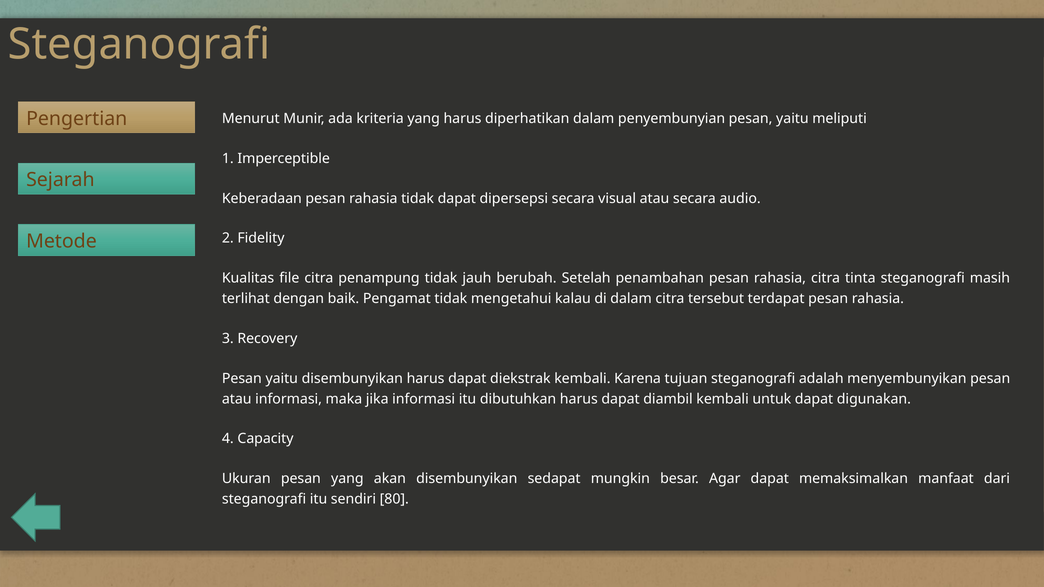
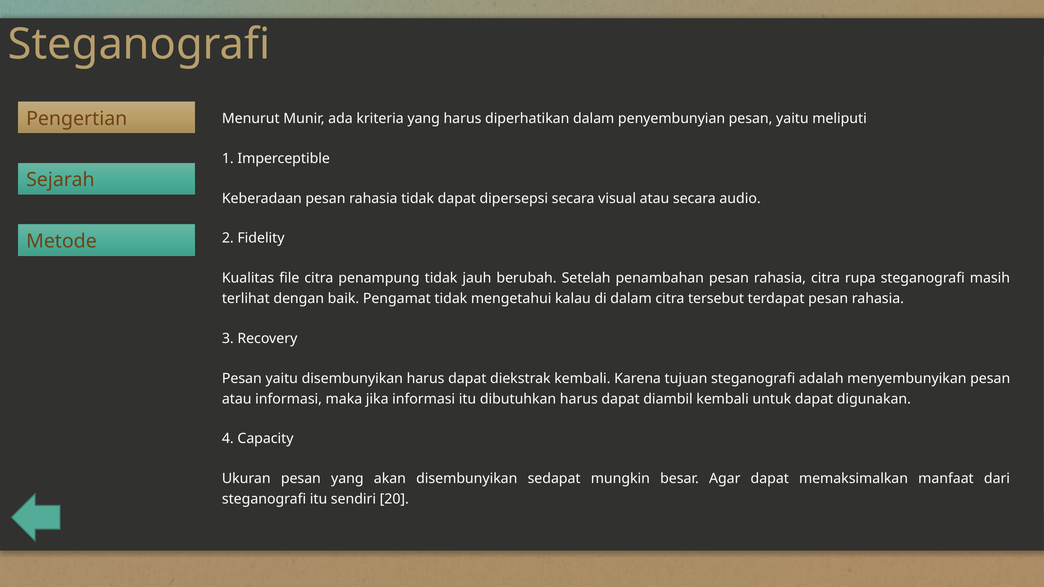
tinta: tinta -> rupa (860, 278)
80: 80 -> 20 (394, 499)
